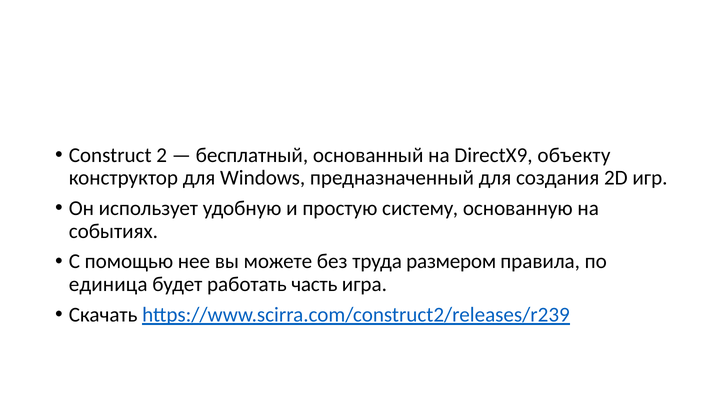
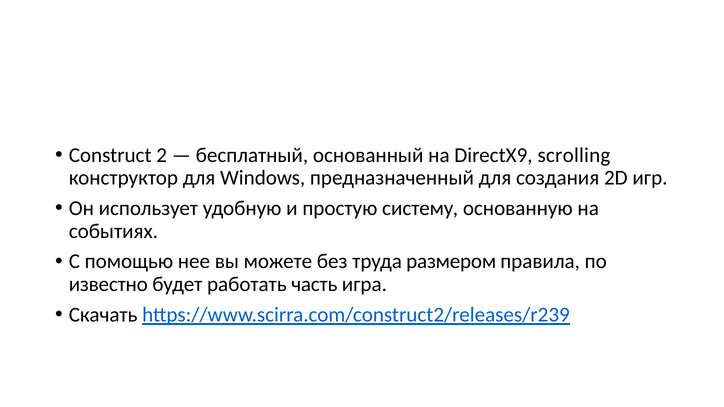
объекту: объекту -> scrolling (574, 155)
единица: единица -> известно (108, 284)
